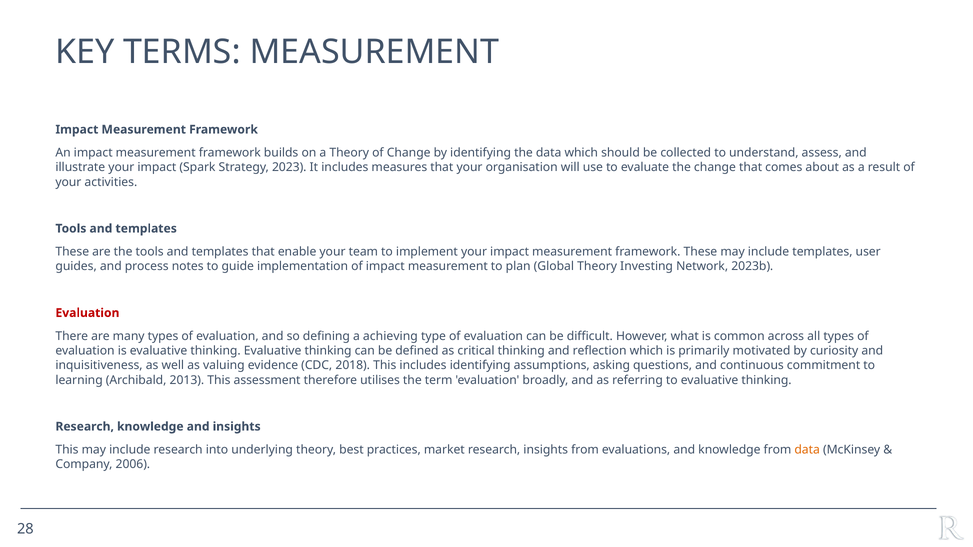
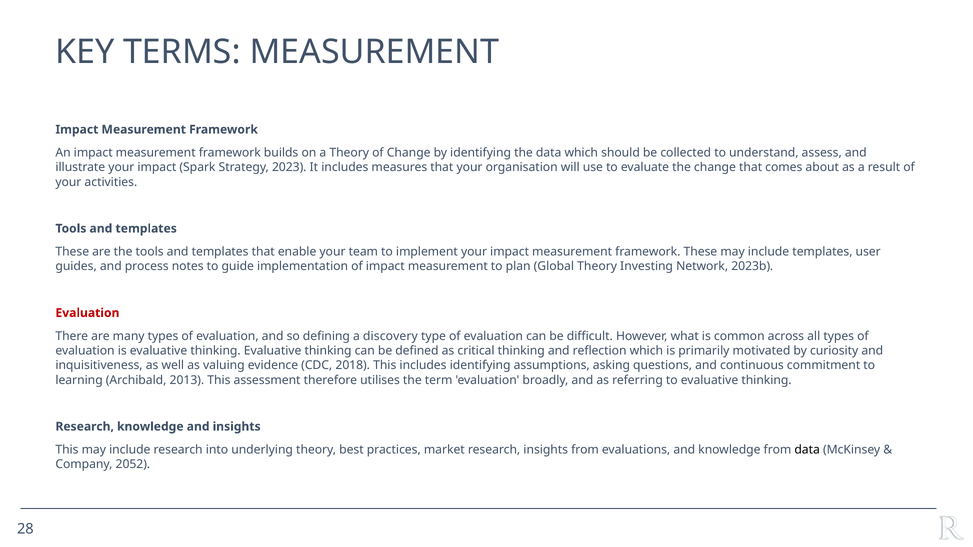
achieving: achieving -> discovery (390, 336)
data colour: orange -> black (807, 450)
2006: 2006 -> 2052 (133, 465)
